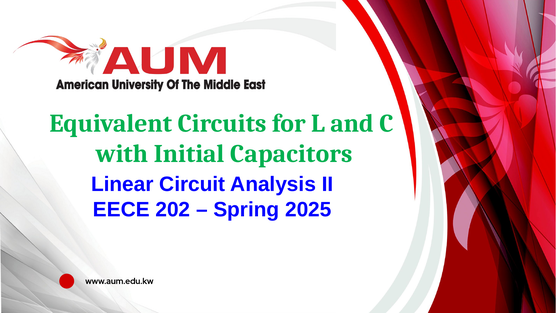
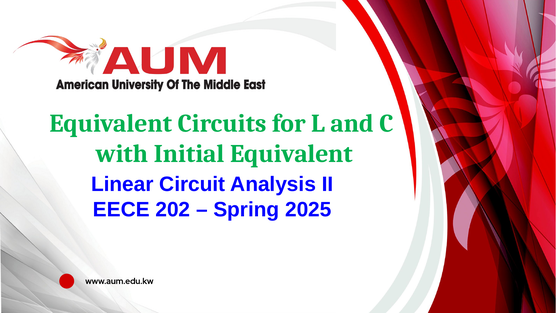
Initial Capacitors: Capacitors -> Equivalent (292, 154)
